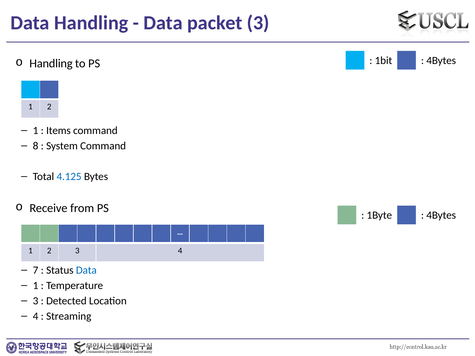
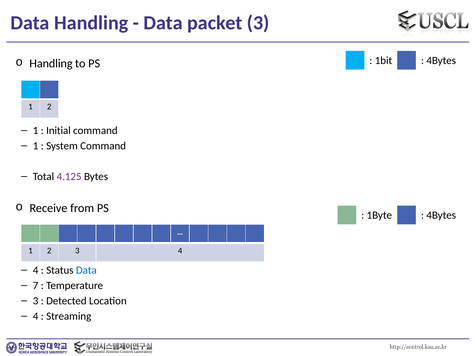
Items: Items -> Initial (58, 131)
8: 8 -> 1 (36, 146)
4.125 colour: blue -> purple (69, 177)
7: 7 -> 4 (36, 270)
1: 1 -> 7 (36, 286)
